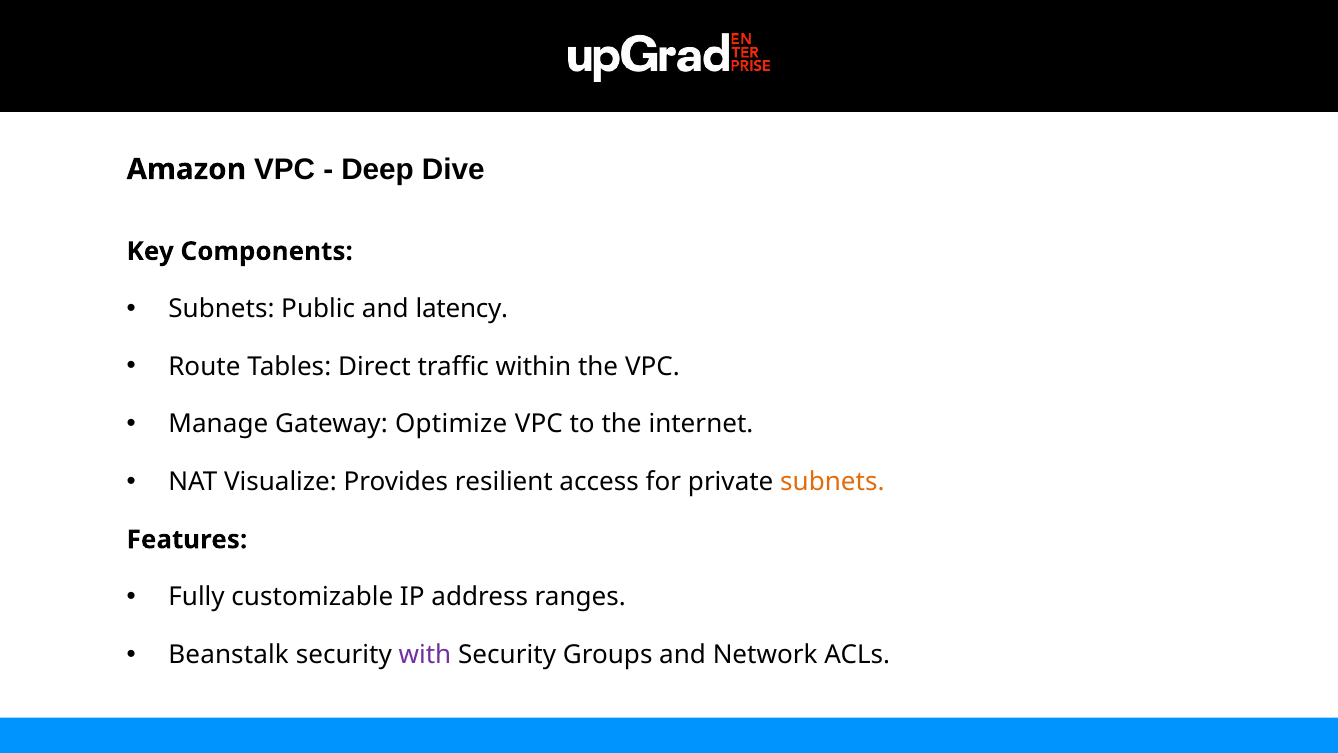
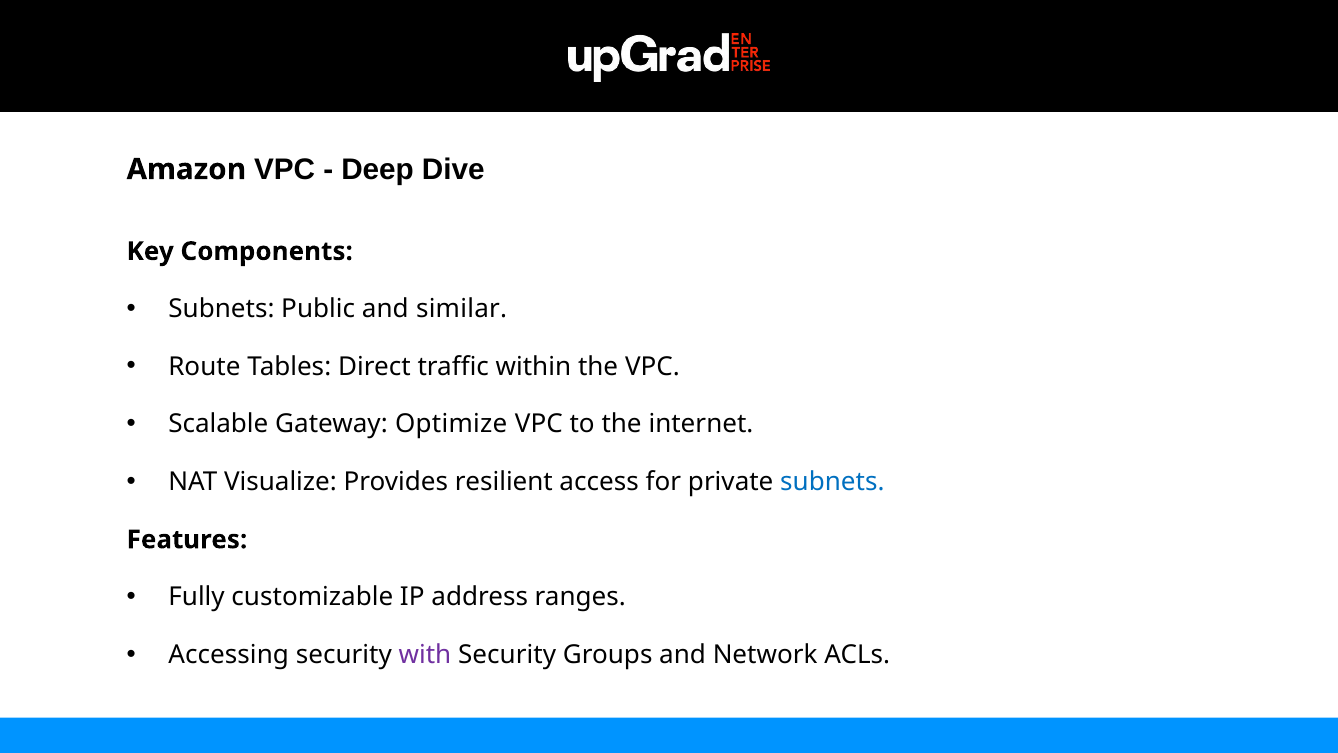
latency: latency -> similar (462, 309)
Manage: Manage -> Scalable (218, 424)
subnets colour: orange -> blue (832, 482)
Beanstalk: Beanstalk -> Accessing (229, 655)
